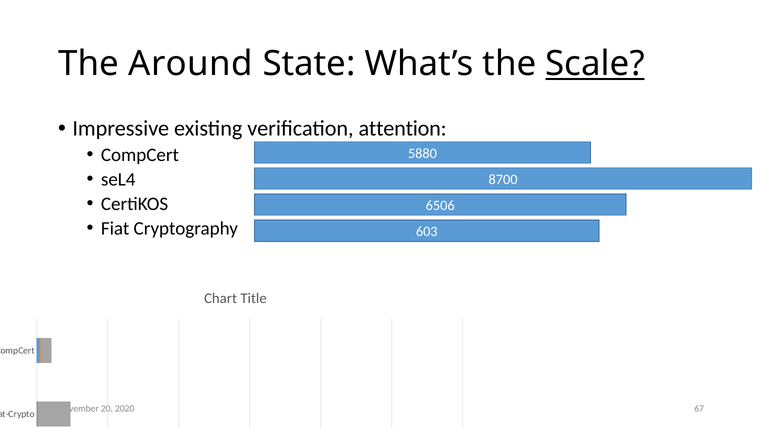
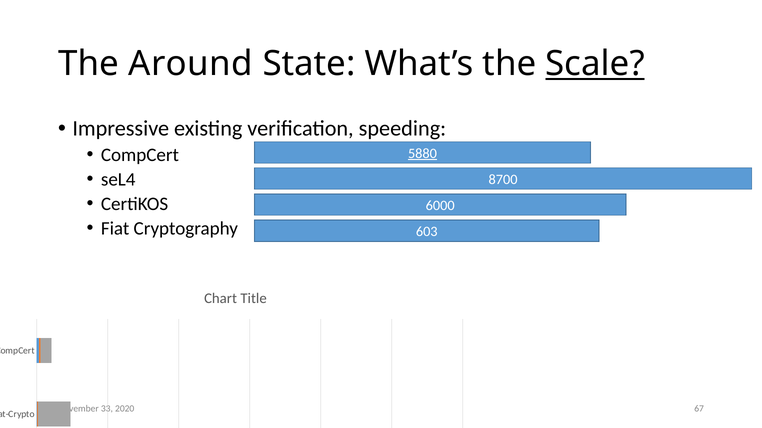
attention: attention -> speeding (402, 129)
5880 underline: none -> present (422, 154)
6506: 6506 -> 6000 (440, 206)
20: 20 -> 33 (107, 409)
